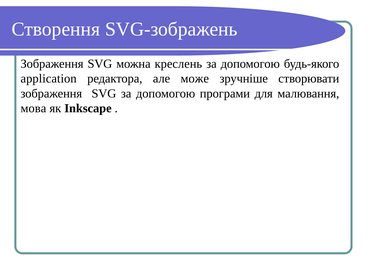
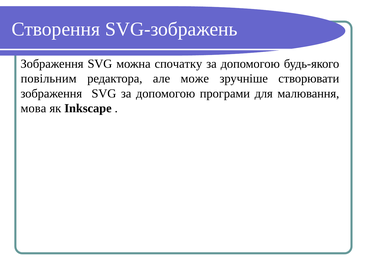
креслень: креслень -> спочатку (178, 64)
application: application -> повільним (49, 79)
